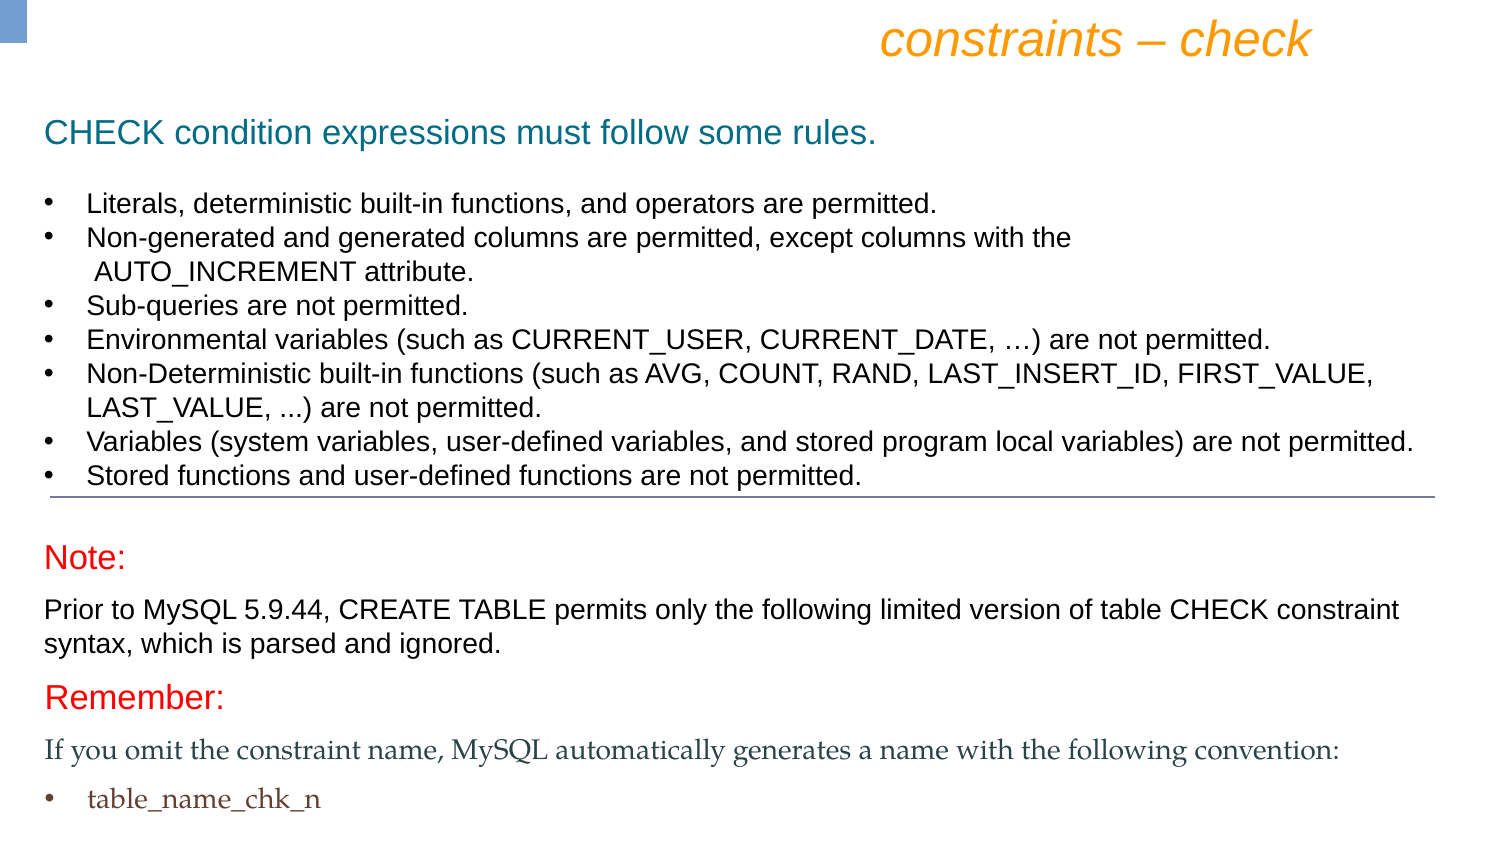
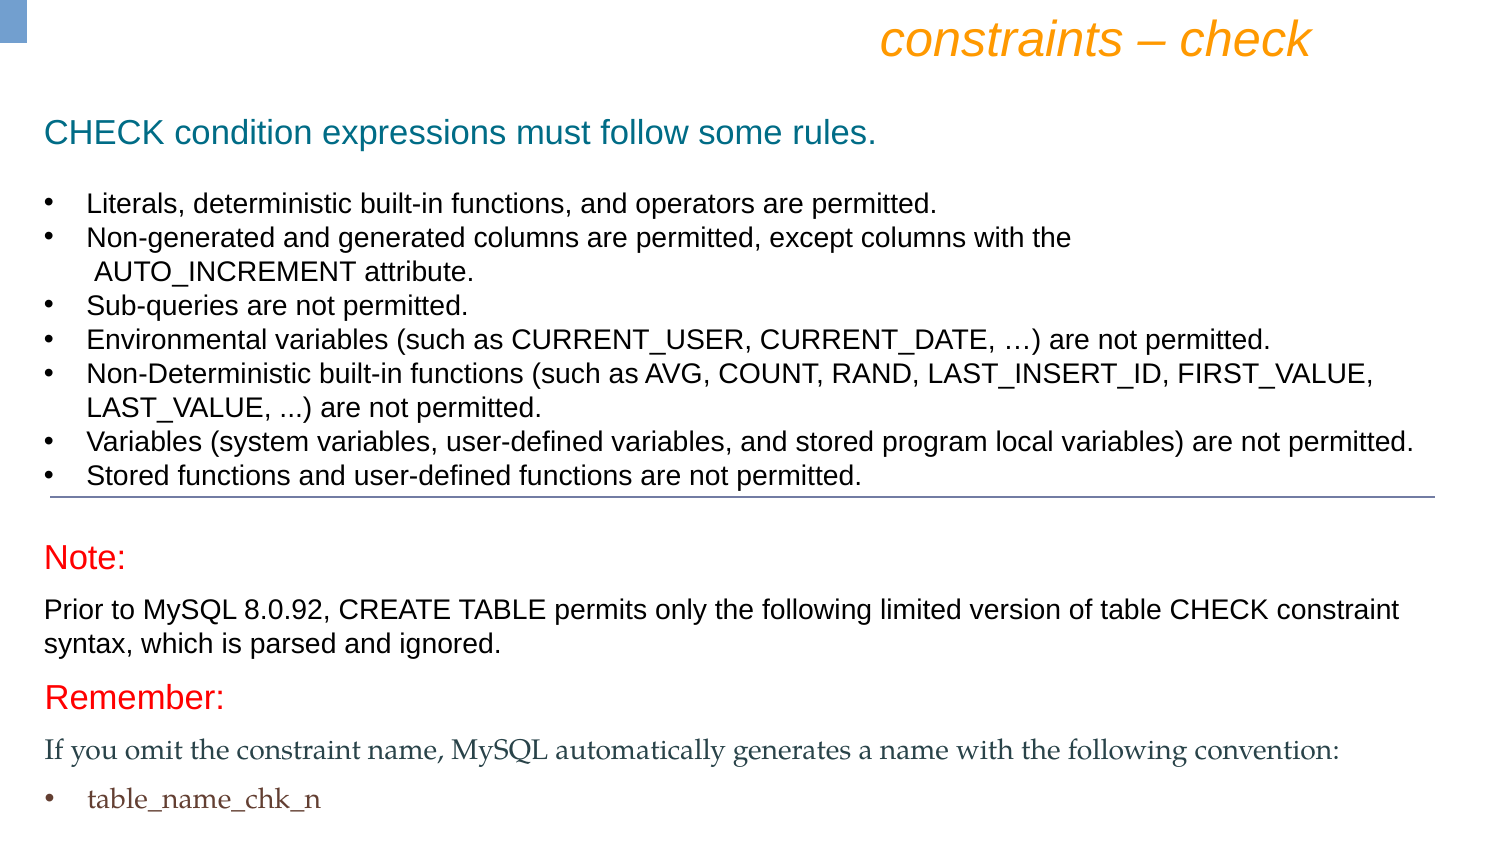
5.9.44: 5.9.44 -> 8.0.92 (287, 610)
